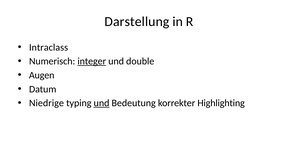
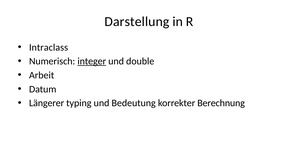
Augen: Augen -> Arbeit (42, 75)
Niedrige: Niedrige -> Längerer (47, 103)
und underline: present -> none (102, 103)
Highlighting: Highlighting -> Berechnung (221, 103)
